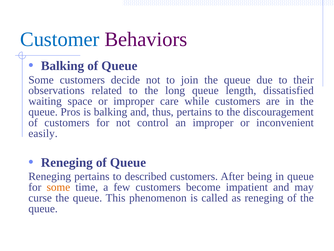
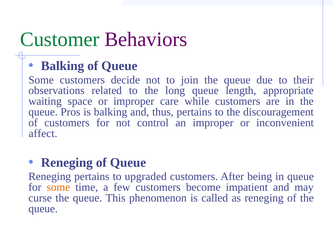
Customer colour: blue -> green (60, 39)
dissatisfied: dissatisfied -> appropriate (289, 90)
easily: easily -> affect (43, 133)
described: described -> upgraded (146, 176)
